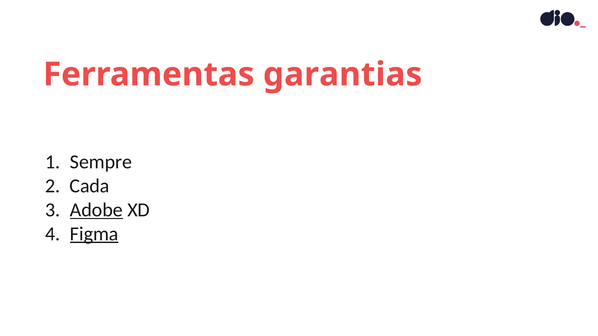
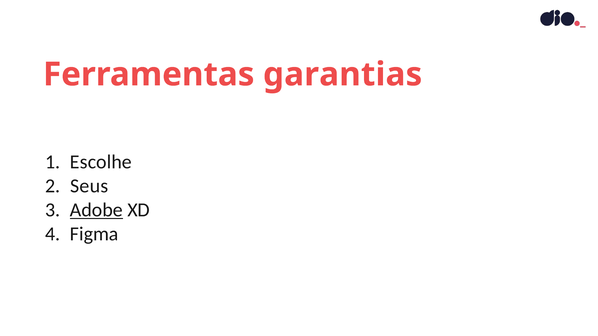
Sempre: Sempre -> Escolhe (101, 162)
Cada: Cada -> Seus (89, 186)
Figma underline: present -> none (94, 234)
